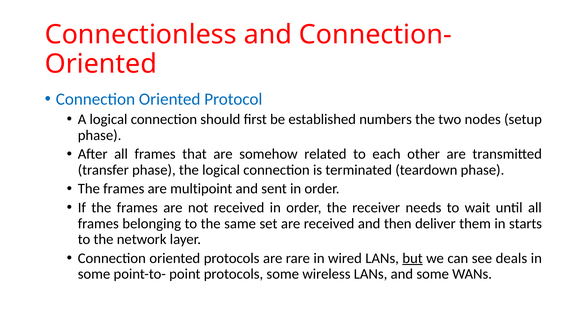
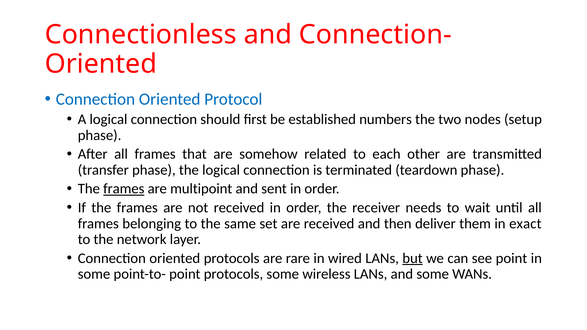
frames underline: none -> present (124, 189)
starts: starts -> exact (525, 224)
see deals: deals -> point (511, 258)
